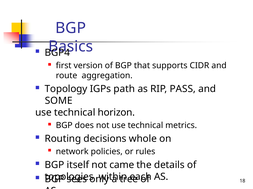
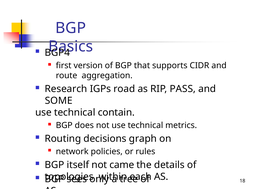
Topology: Topology -> Research (66, 89)
path: path -> road (124, 89)
horizon: horizon -> contain (116, 113)
whole: whole -> graph (143, 139)
